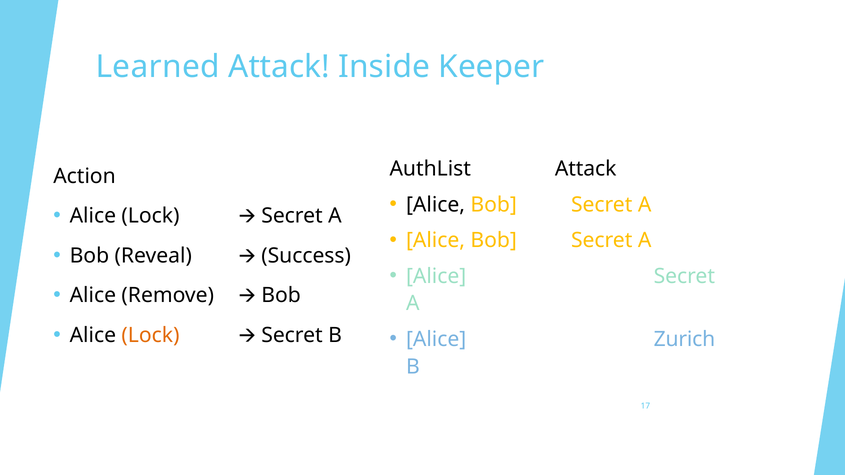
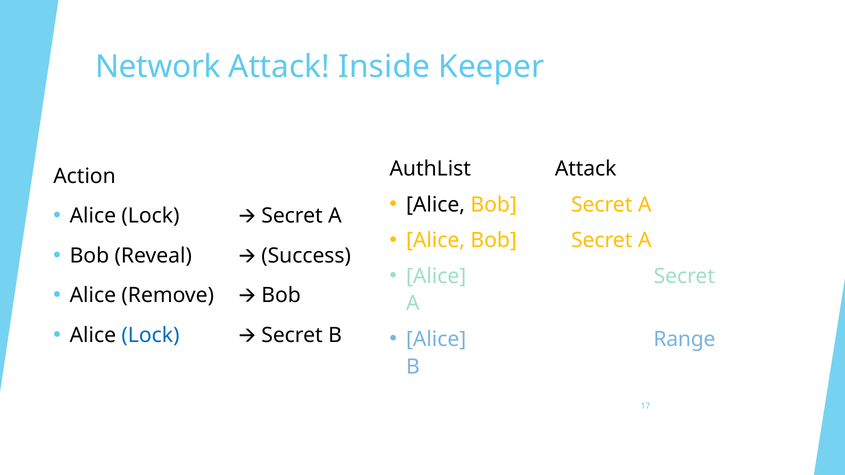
Learned: Learned -> Network (158, 67)
Lock colour: orange -> blue (150, 335)
Zurich: Zurich -> Range (684, 339)
